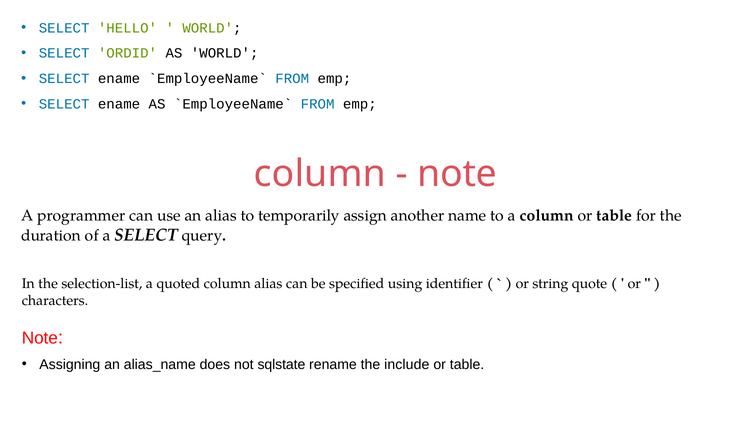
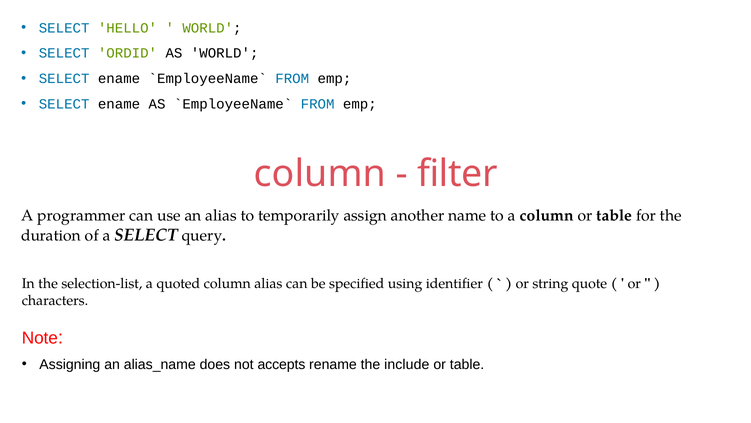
note: note -> filter (457, 173)
sqlstate: sqlstate -> accepts (281, 364)
